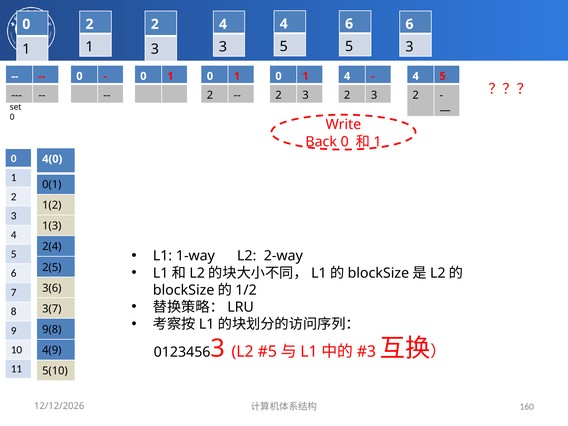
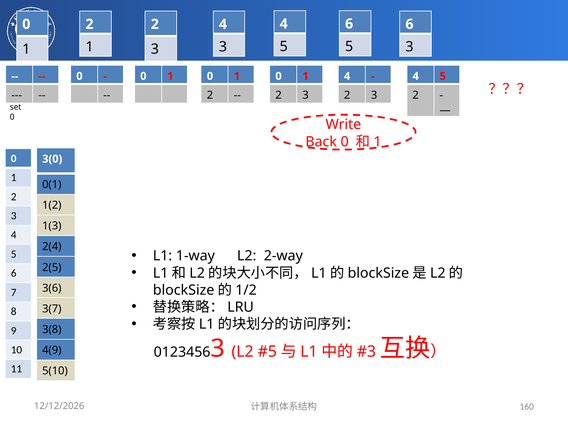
4(0: 4(0 -> 3(0 (52, 159)
9(8: 9(8 -> 3(8 (52, 329)
